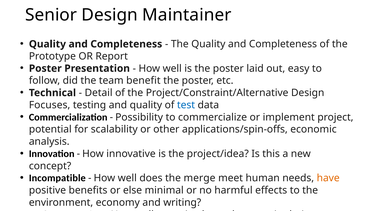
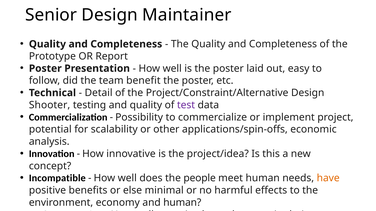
Focuses: Focuses -> Shooter (50, 105)
test colour: blue -> purple (186, 105)
merge: merge -> people (200, 179)
and writing: writing -> human (182, 203)
